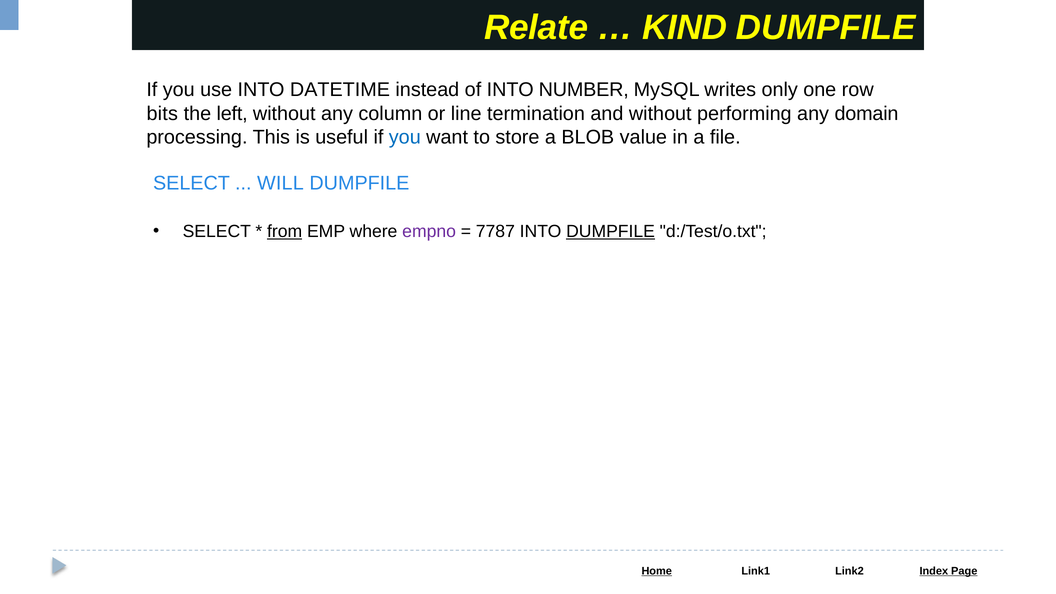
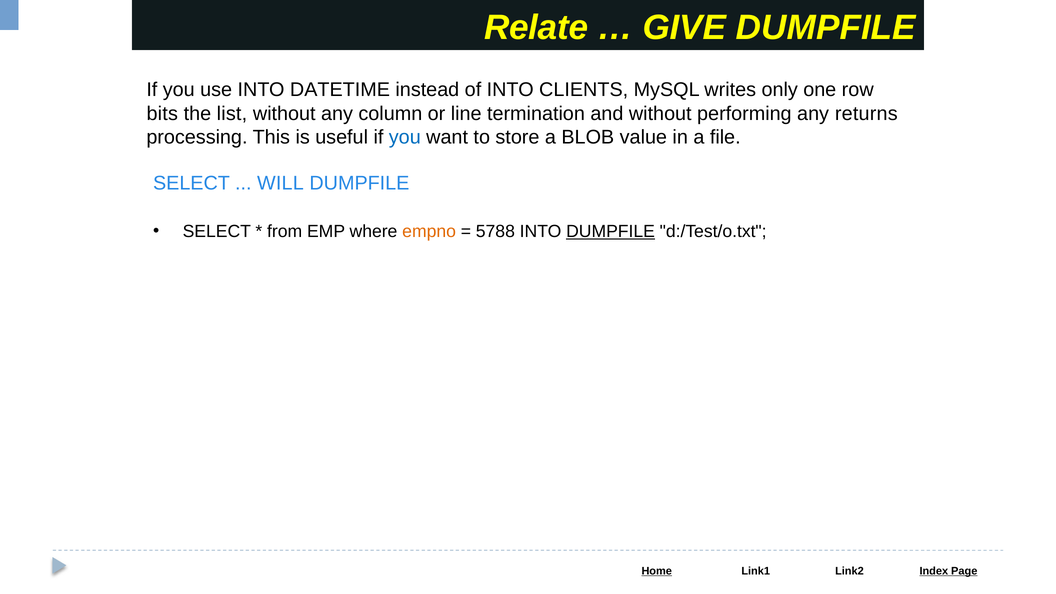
KIND: KIND -> GIVE (684, 27)
NUMBER: NUMBER -> CLIENTS (584, 90)
left: left -> list (232, 113)
domain: domain -> returns (866, 113)
from underline: present -> none (285, 232)
empno colour: purple -> orange (429, 232)
7787: 7787 -> 5788 (495, 232)
